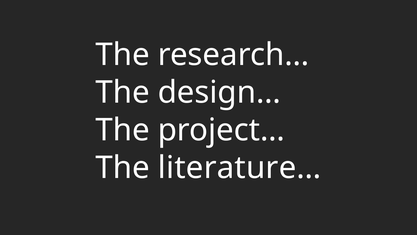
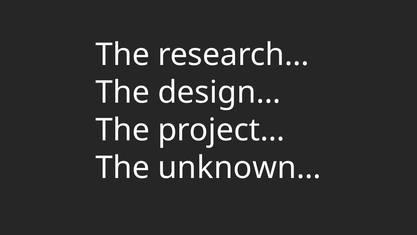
literature…: literature… -> unknown… (240, 167)
